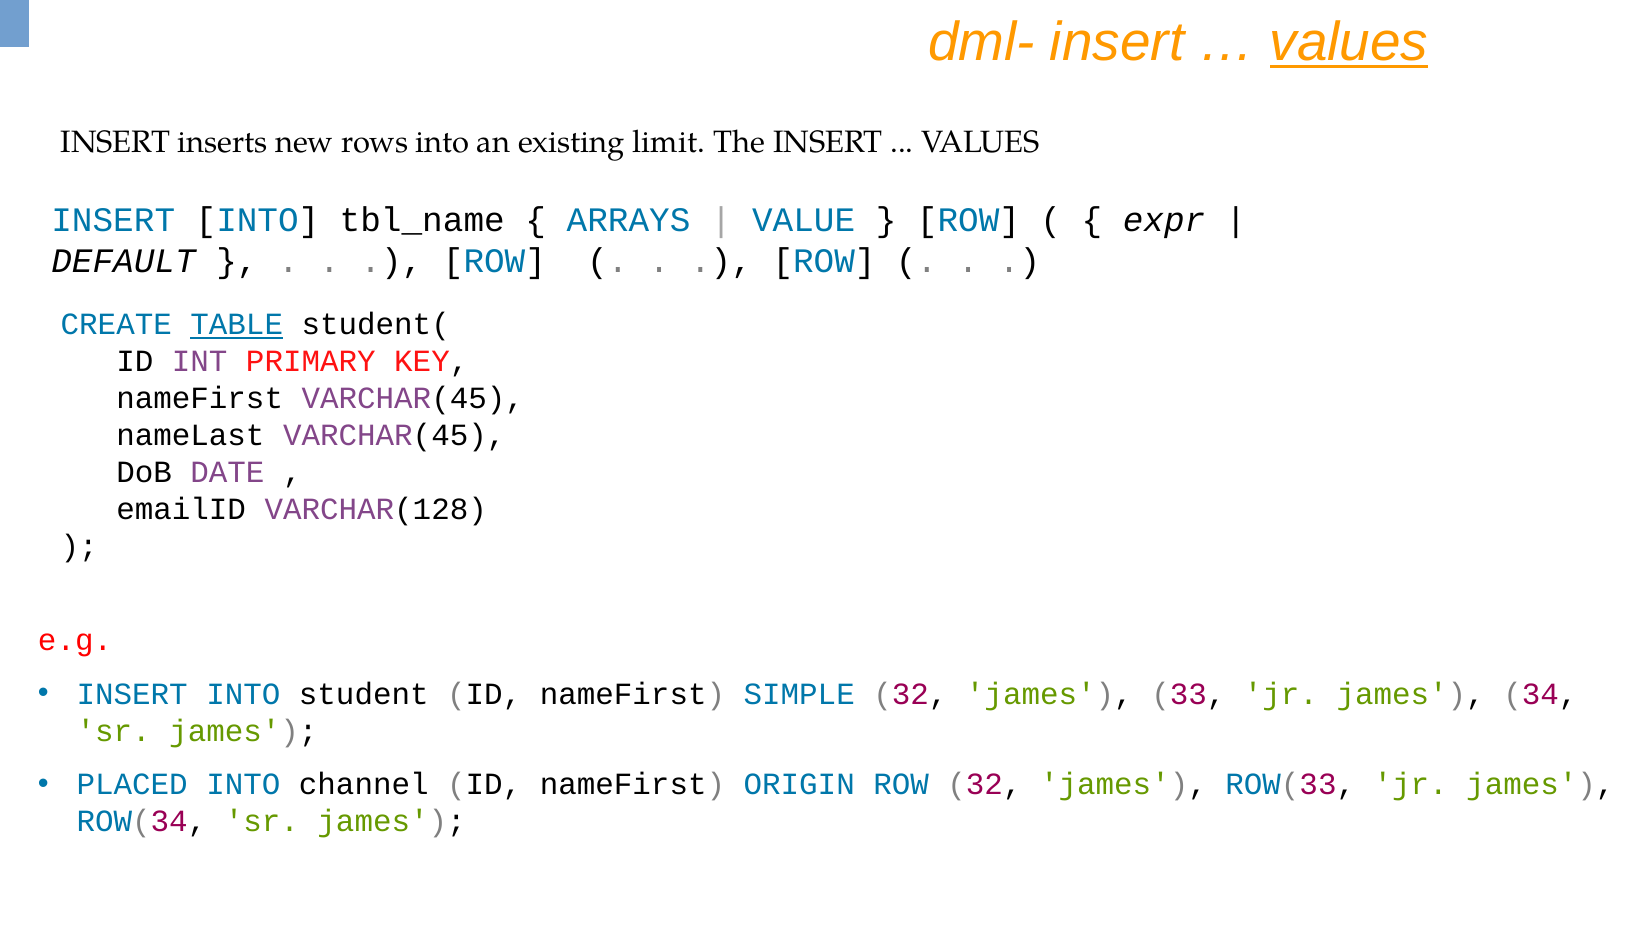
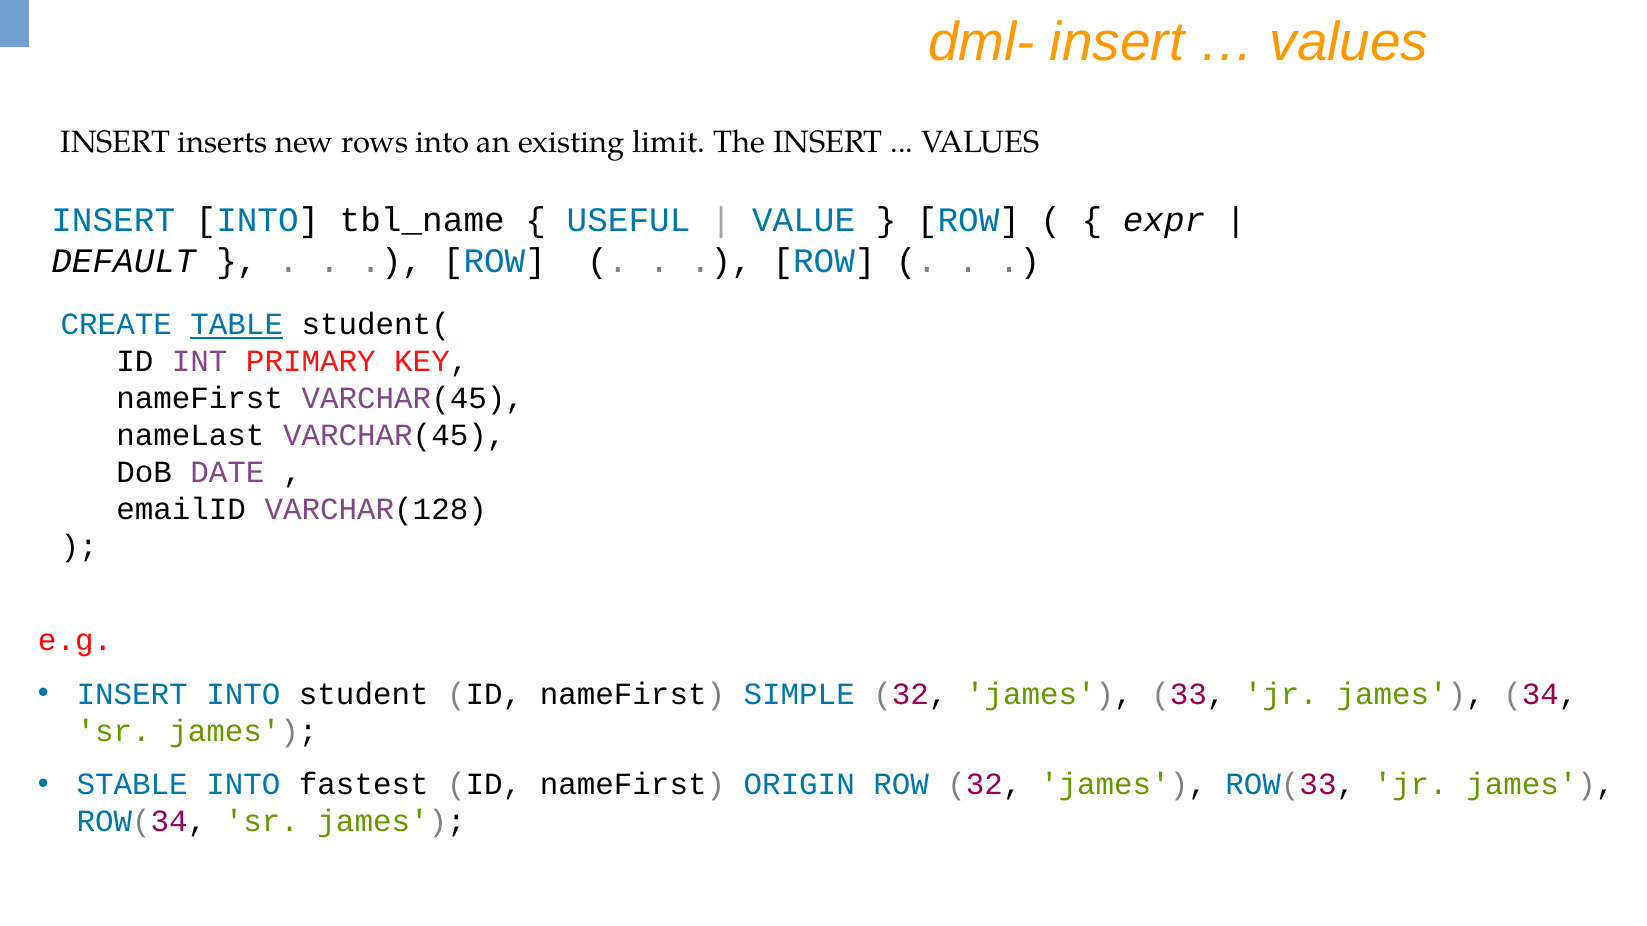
values underline: present -> none (1349, 43)
ARRAYS: ARRAYS -> USEFUL (629, 220)
PLACED: PLACED -> STABLE (132, 785)
channel: channel -> fastest (364, 785)
